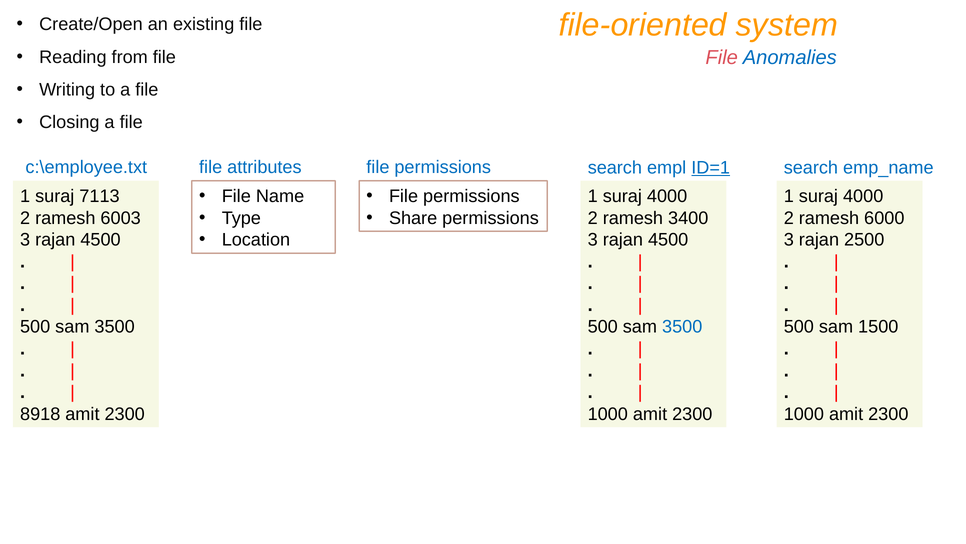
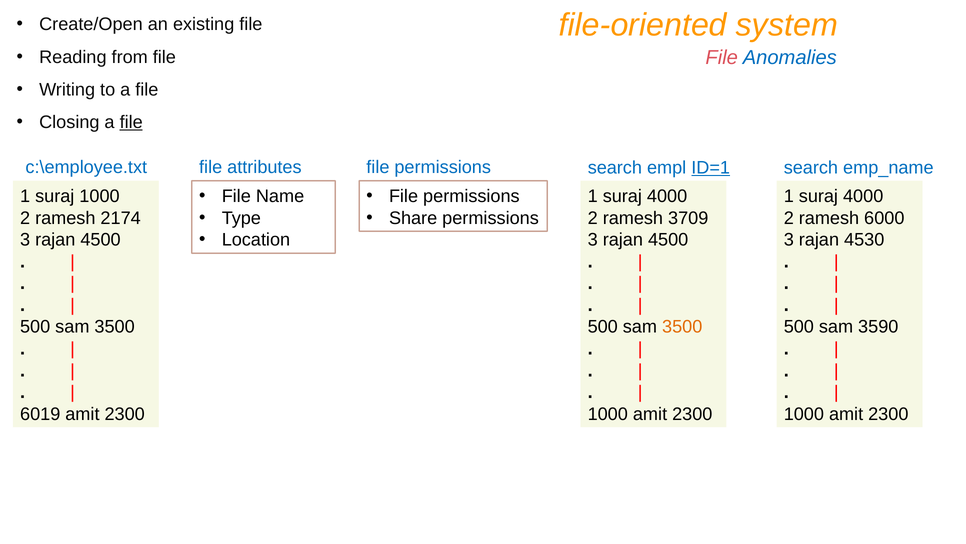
file underline: none -> present (131, 122)
suraj 7113: 7113 -> 1000 (100, 196)
6003: 6003 -> 2174 (121, 218)
3400: 3400 -> 3709 (688, 218)
2500: 2500 -> 4530 (864, 240)
3500 colour: blue -> orange (682, 327)
1500: 1500 -> 3590 (878, 327)
8918: 8918 -> 6019 (40, 414)
